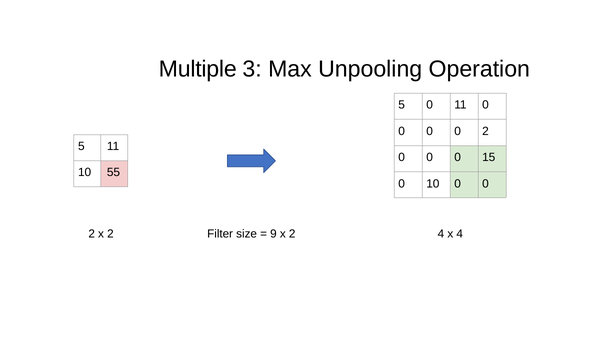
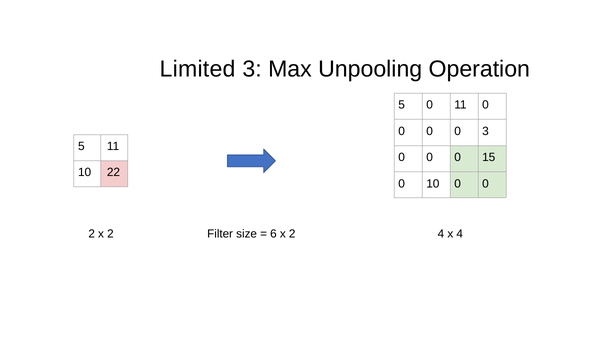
Multiple: Multiple -> Limited (198, 69)
0 2: 2 -> 3 (486, 131)
55: 55 -> 22 (113, 172)
9: 9 -> 6 (273, 233)
